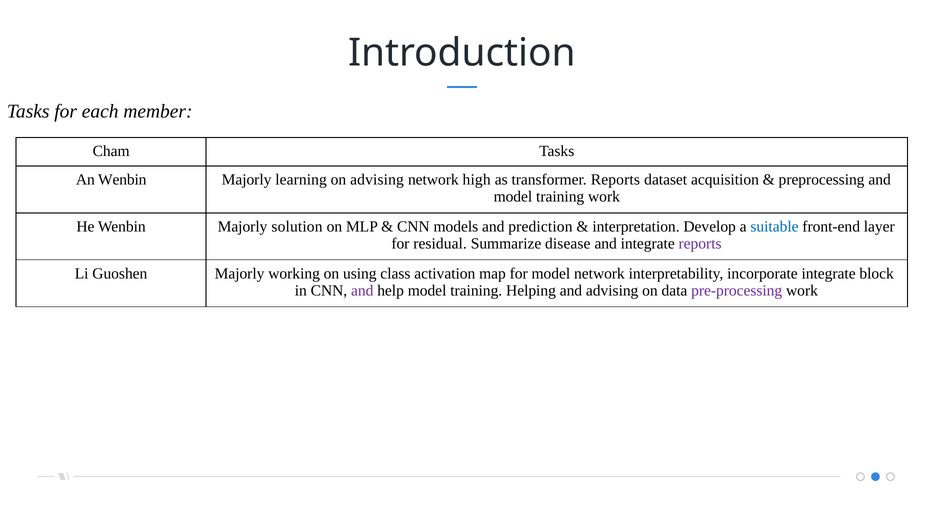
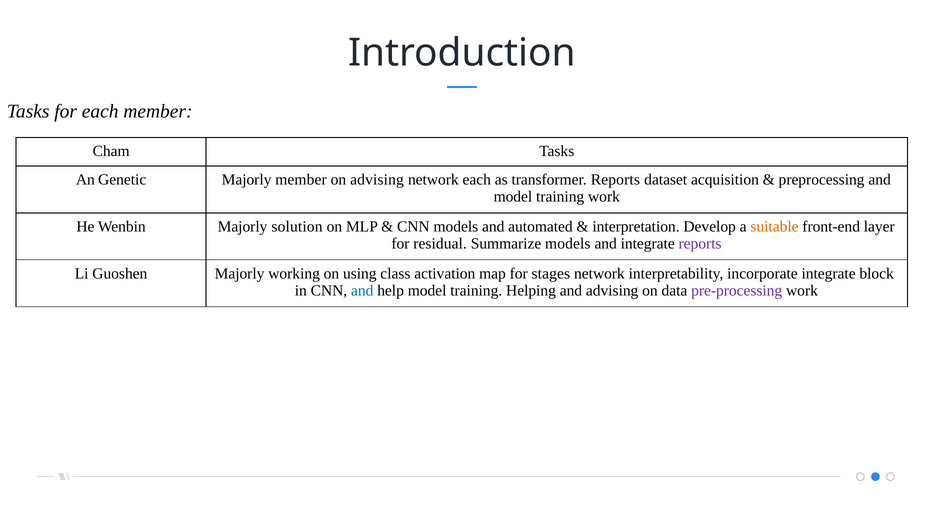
An Wenbin: Wenbin -> Genetic (122, 180)
Majorly learning: learning -> member (301, 180)
network high: high -> each (477, 180)
prediction: prediction -> automated (540, 227)
suitable colour: blue -> orange (774, 227)
Summarize disease: disease -> models (568, 244)
for model: model -> stages (551, 274)
and colour: purple -> blue (362, 291)
